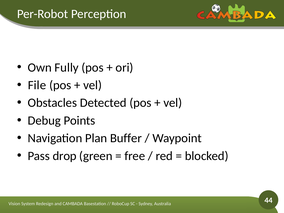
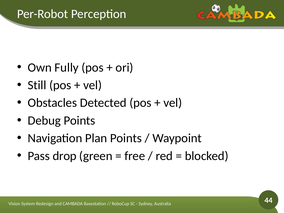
File: File -> Still (37, 85)
Plan Buffer: Buffer -> Points (126, 138)
